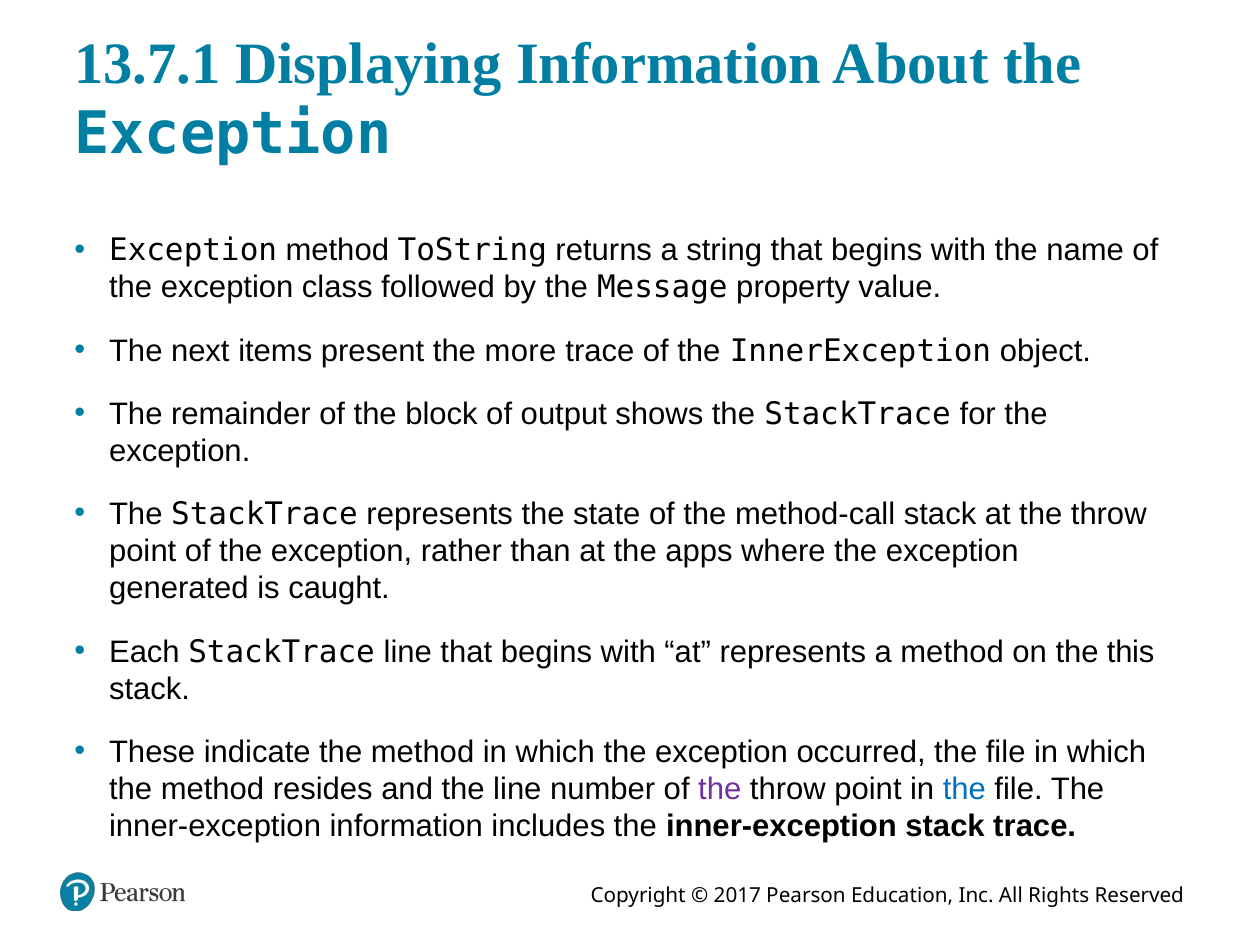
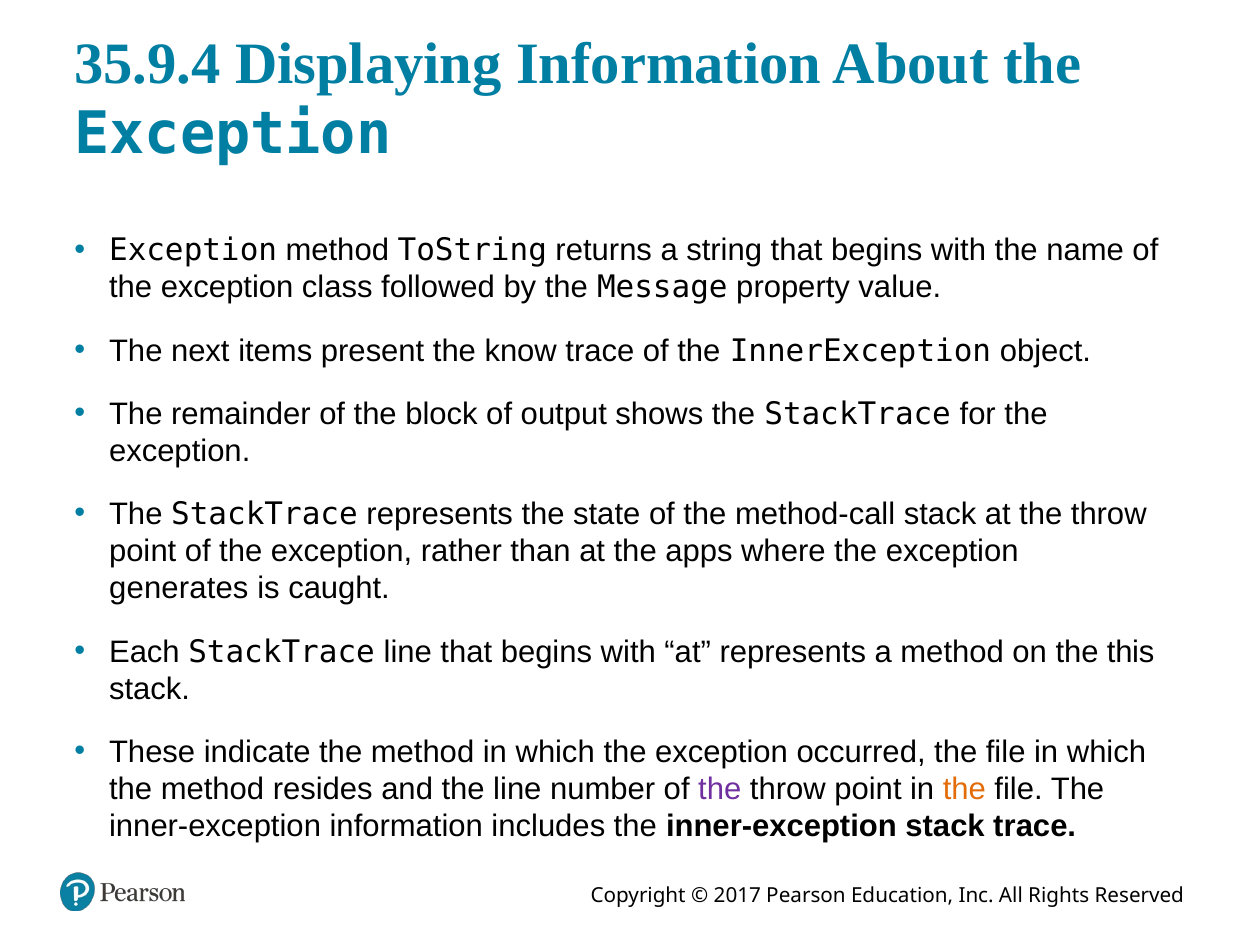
13.7.1: 13.7.1 -> 35.9.4 (148, 64)
more: more -> know (521, 351)
generated: generated -> generates (179, 589)
the colour: blue -> orange (964, 789)
